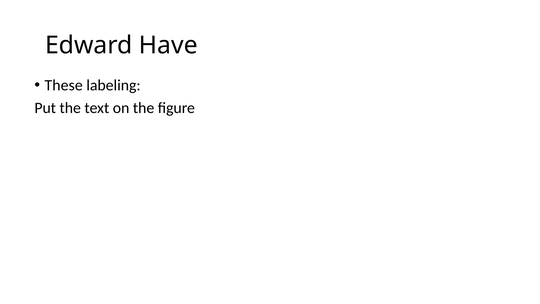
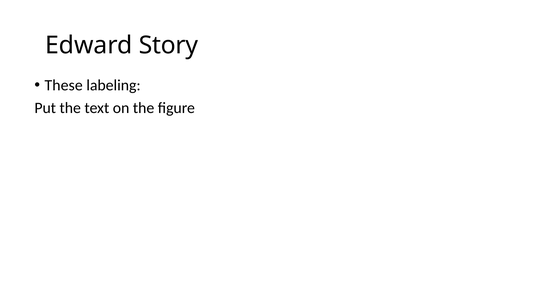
Have: Have -> Story (169, 45)
